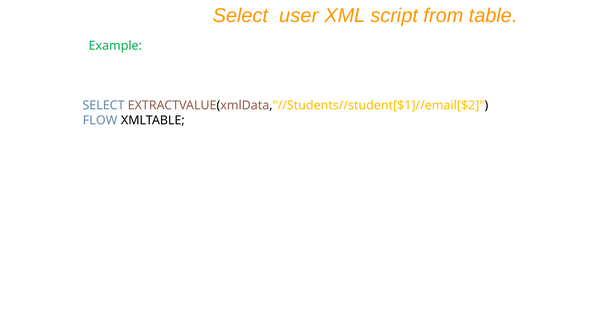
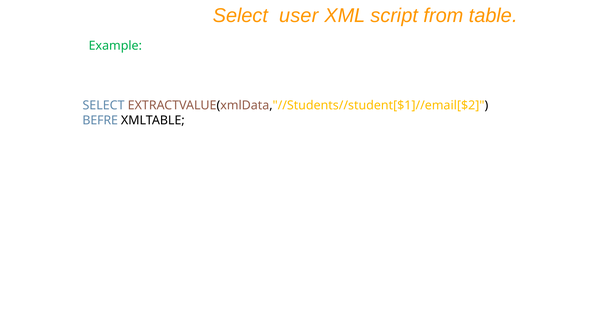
FLOW: FLOW -> BEFRE (100, 120)
